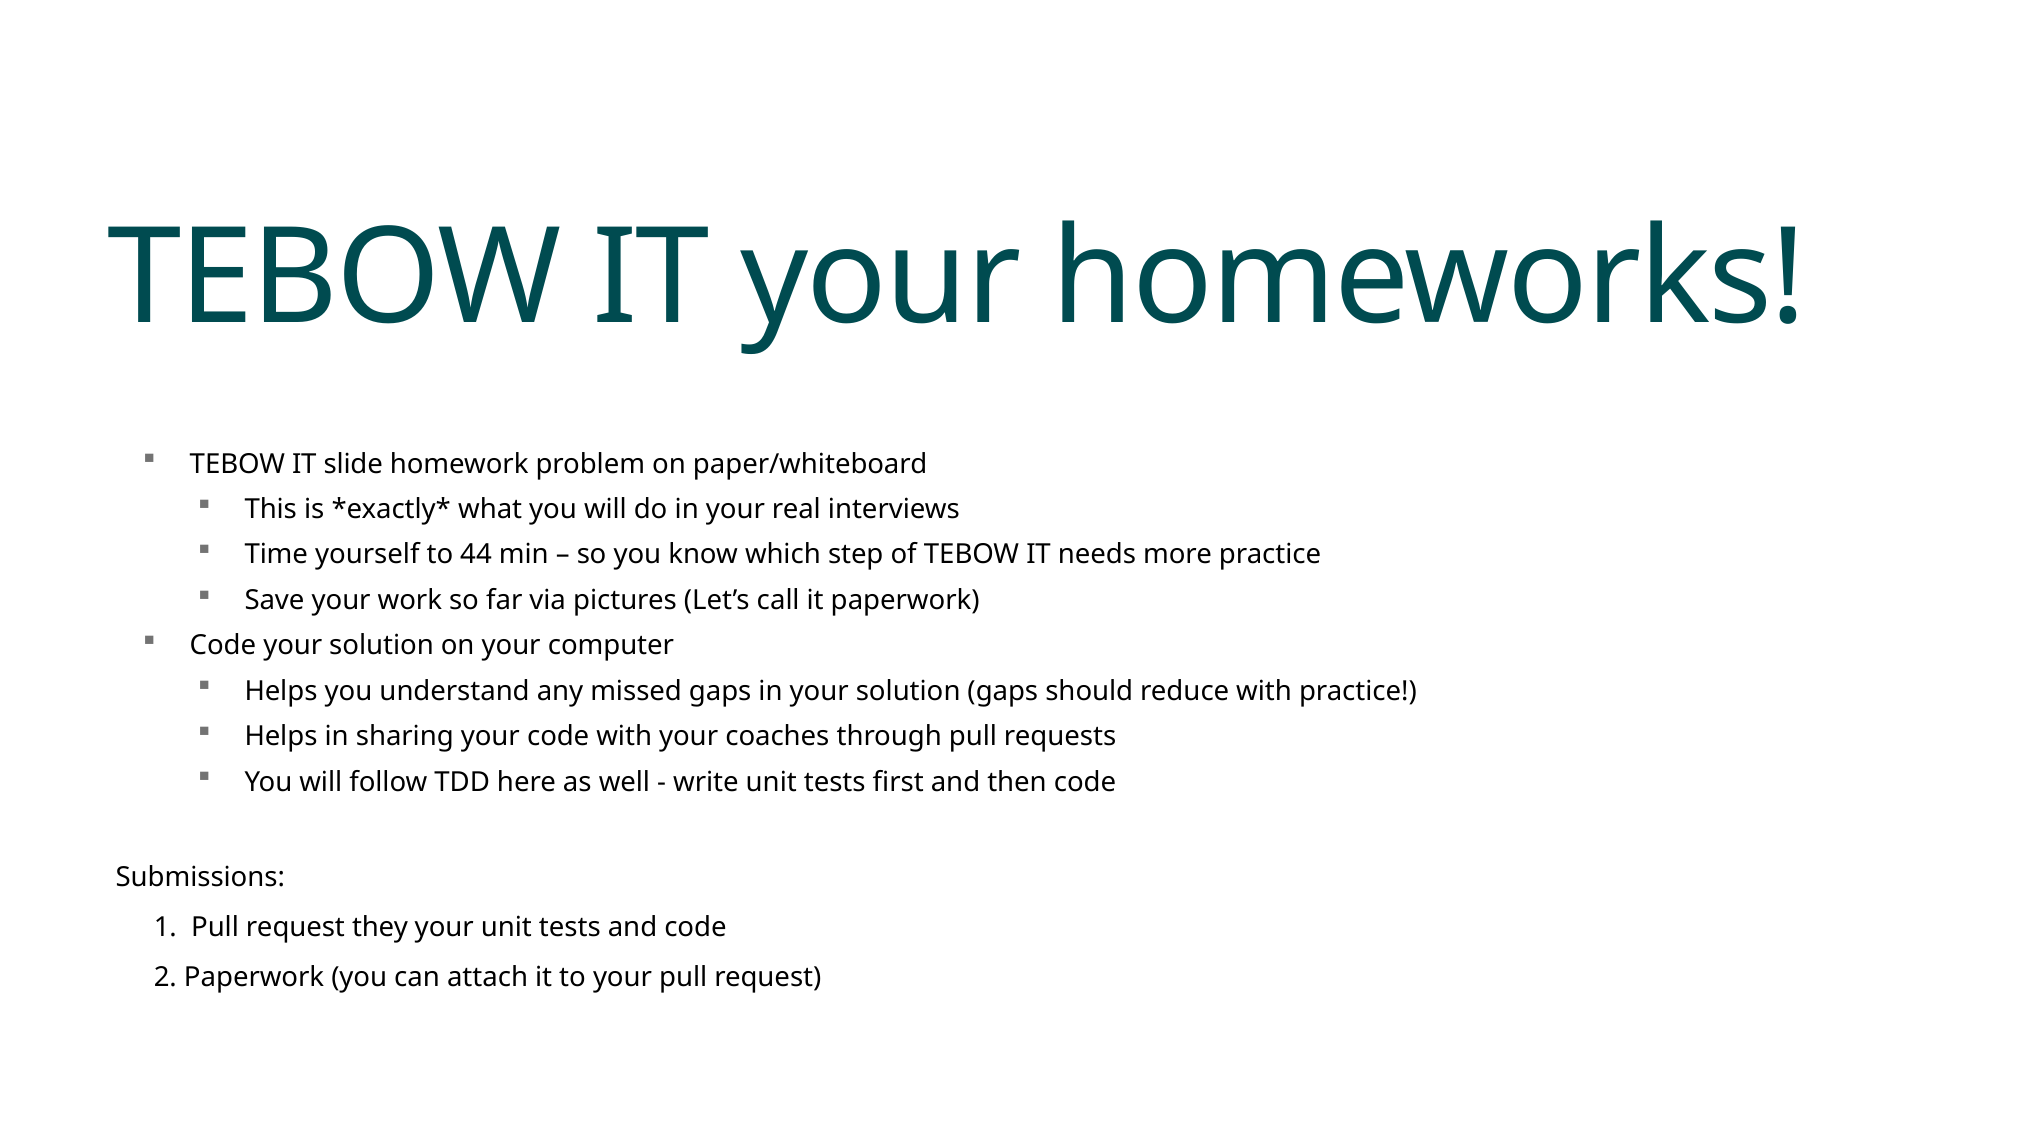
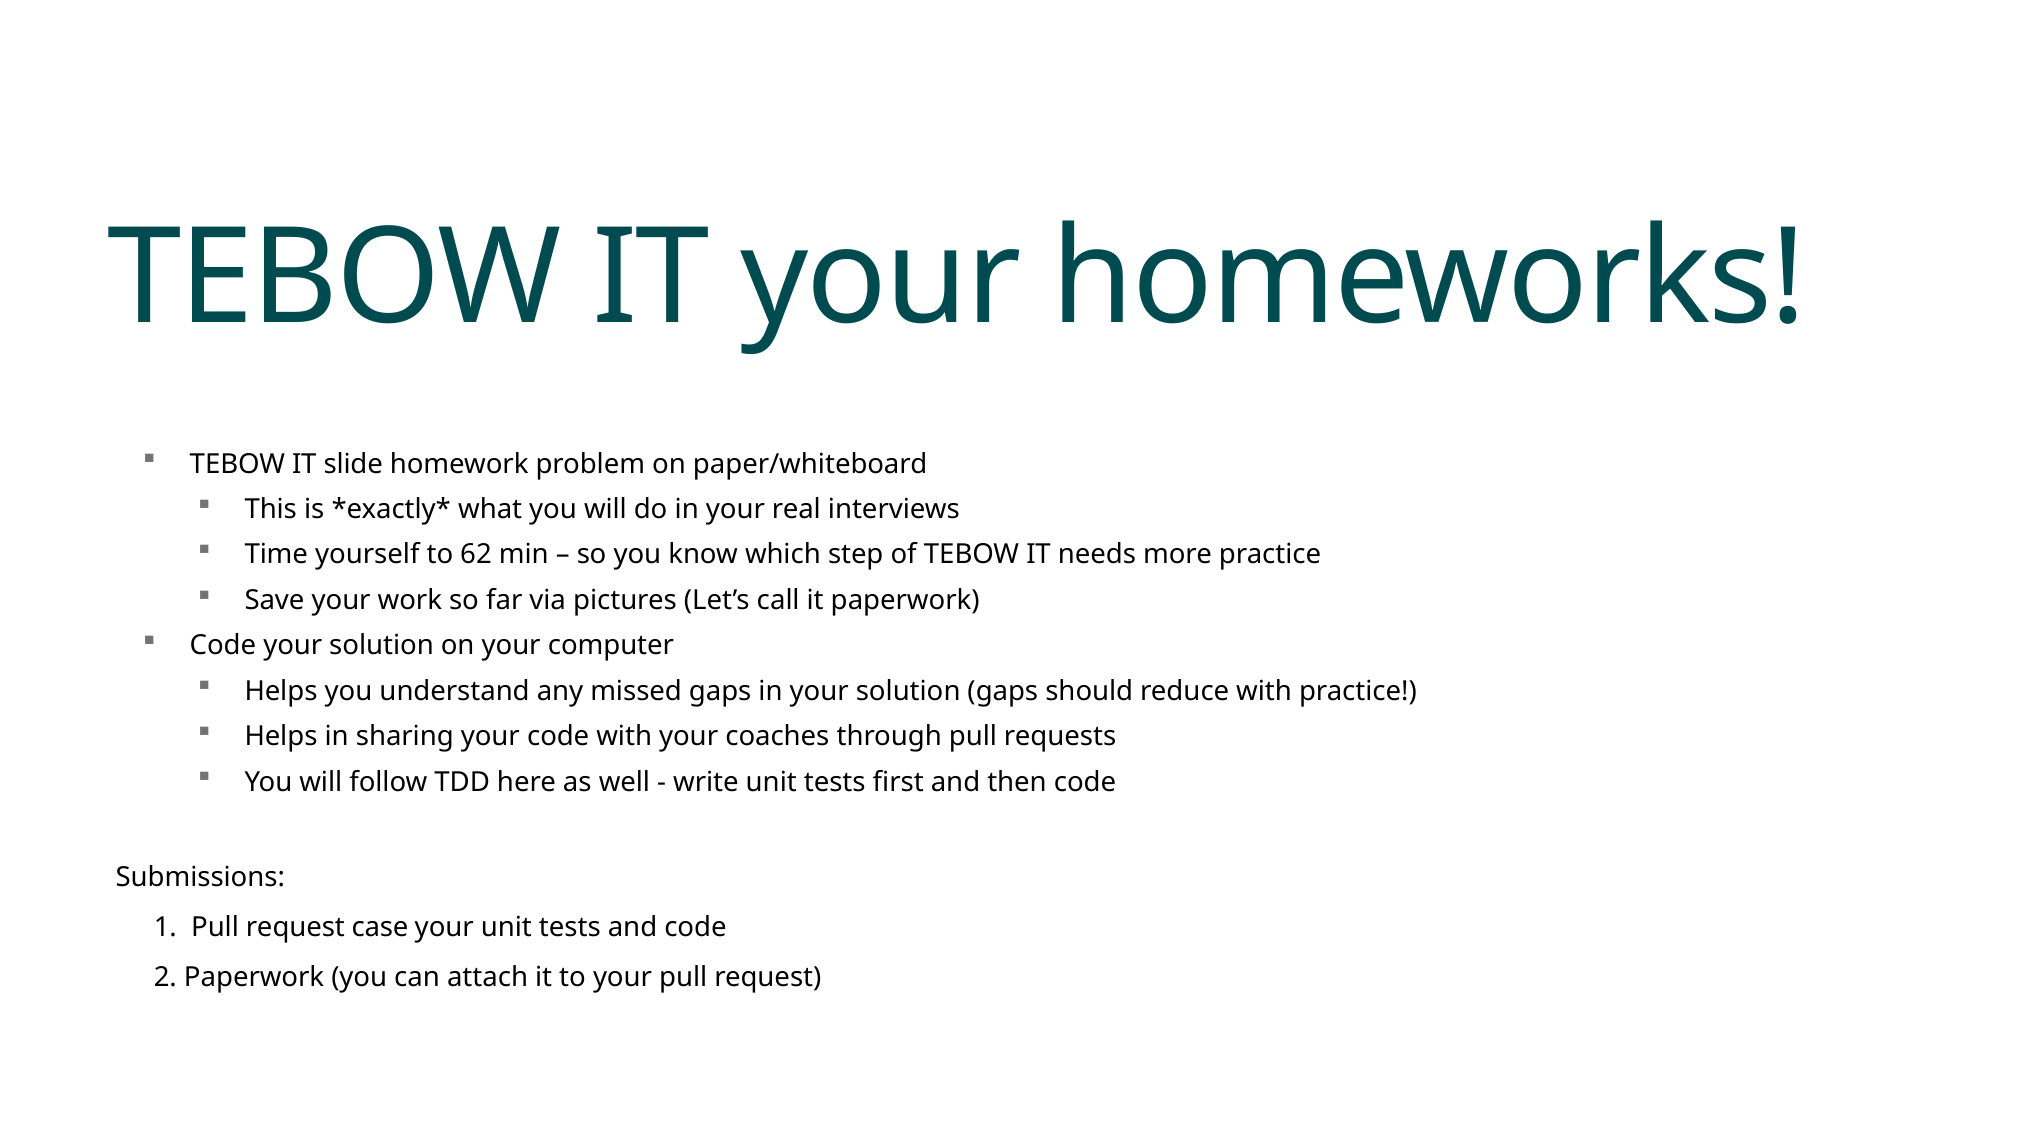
44: 44 -> 62 (476, 555)
they: they -> case (380, 928)
